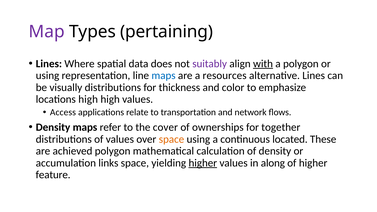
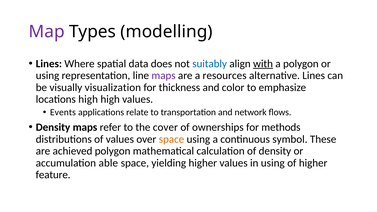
pertaining: pertaining -> modelling (166, 32)
suitably colour: purple -> blue (210, 64)
maps colour: blue -> purple (164, 76)
visually distributions: distributions -> visualization (113, 87)
Access: Access -> Events (63, 112)
together: together -> methods (281, 127)
located: located -> symbol (290, 139)
links: links -> able (108, 163)
higher underline: present -> none (203, 163)
in along: along -> using (273, 163)
